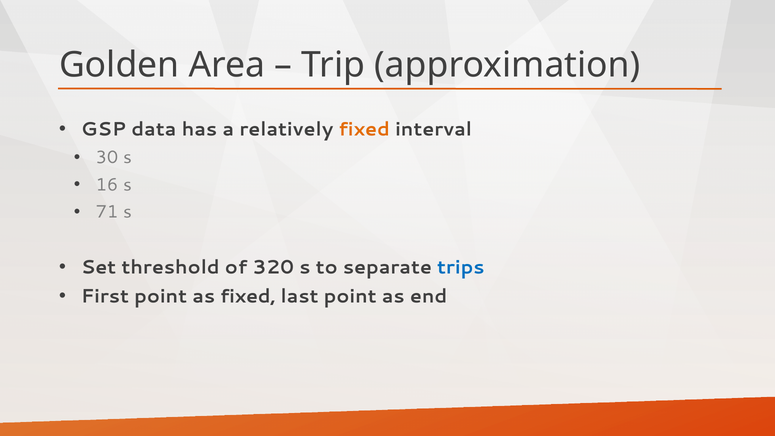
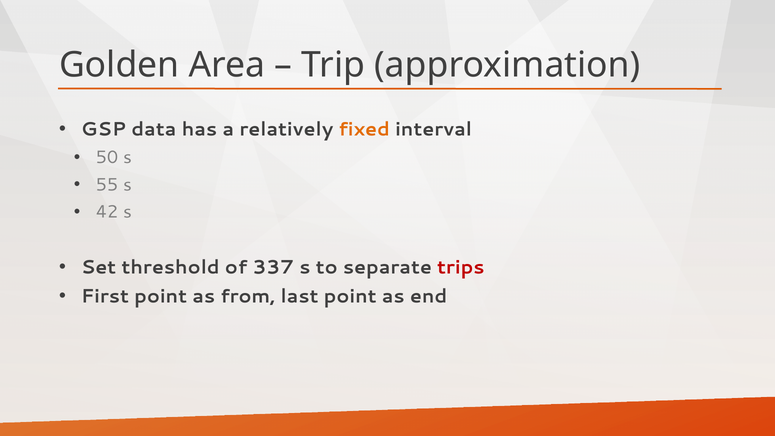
30: 30 -> 50 (107, 157)
16: 16 -> 55 (107, 185)
71: 71 -> 42 (107, 212)
320: 320 -> 337 (273, 267)
trips colour: blue -> red (461, 267)
as fixed: fixed -> from (248, 296)
